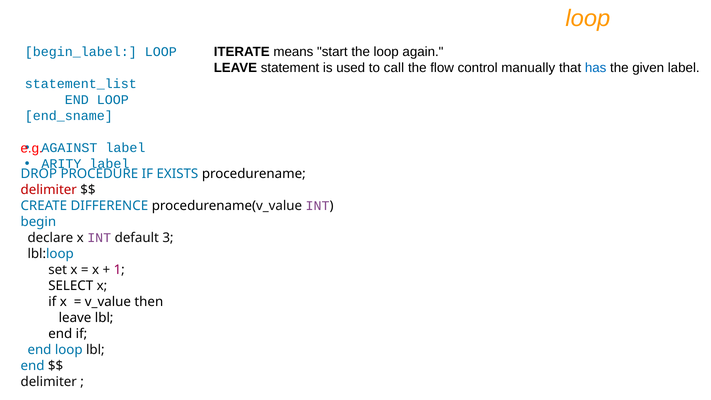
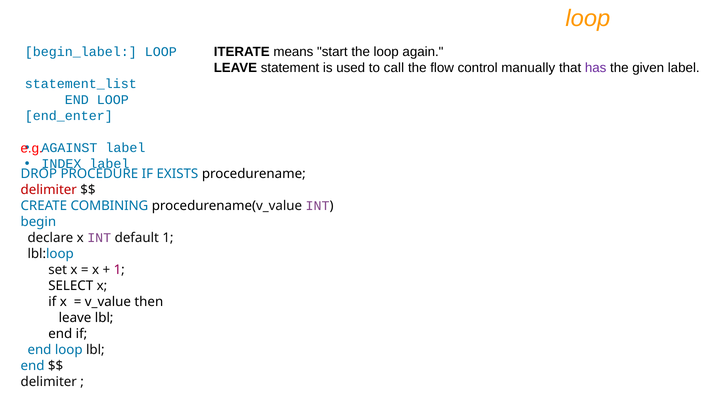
has colour: blue -> purple (596, 68)
end_sname: end_sname -> end_enter (69, 116)
ARITY: ARITY -> INDEX (61, 164)
DIFFERENCE: DIFFERENCE -> COMBINING (109, 206)
default 3: 3 -> 1 (168, 238)
